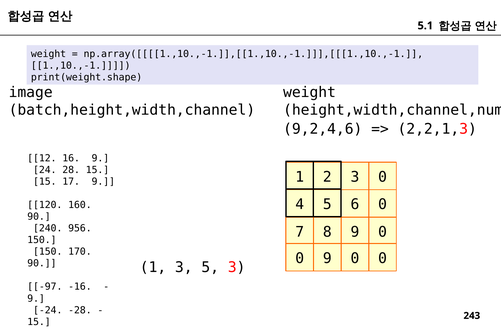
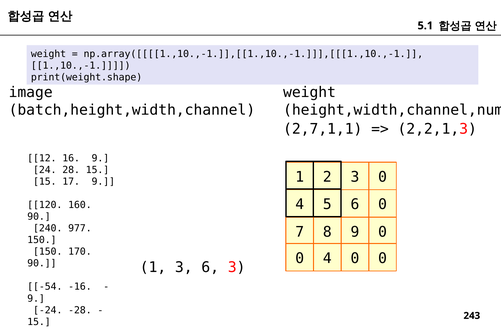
9,2,4,6: 9,2,4,6 -> 2,7,1,1 (323, 129)
956: 956 -> 977 (80, 228)
0 9: 9 -> 4 (327, 258)
3 5: 5 -> 6 (210, 267)
-97: -97 -> -54 (45, 287)
